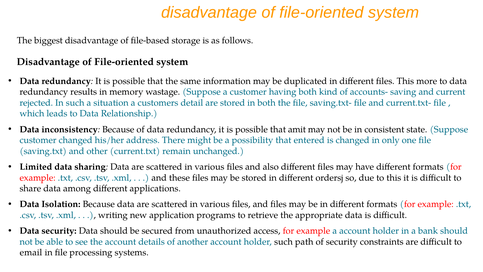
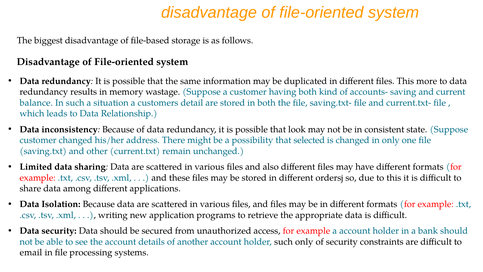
rejected: rejected -> balance (36, 103)
amit: amit -> look (297, 129)
entered: entered -> selected (309, 140)
such path: path -> only (304, 241)
